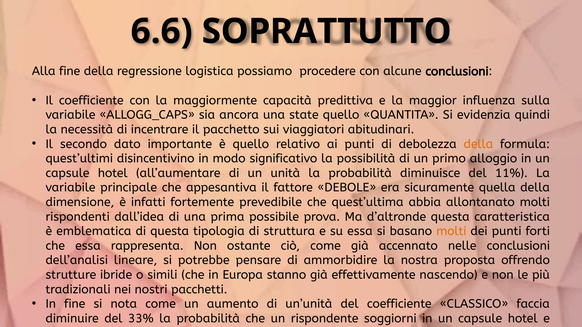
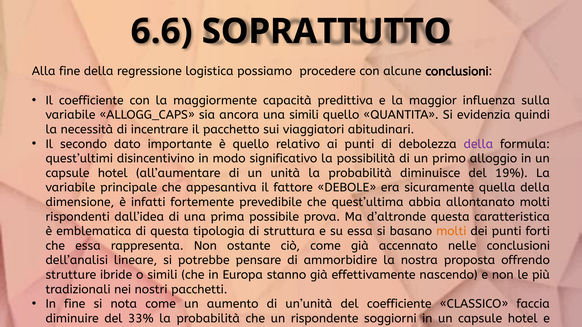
una state: state -> simili (304, 115)
della colour: orange -> purple (478, 144)
11%: 11% -> 19% (511, 173)
